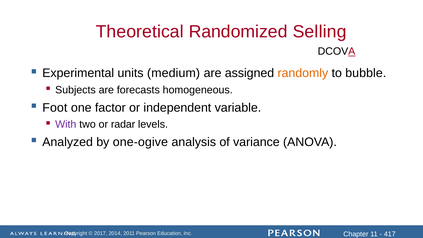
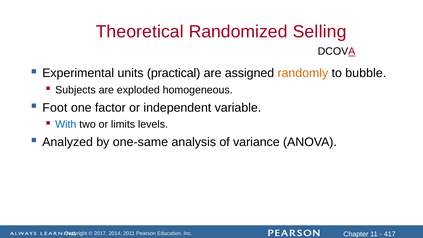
medium: medium -> practical (174, 73)
forecasts: forecasts -> exploded (138, 90)
With colour: purple -> blue (66, 124)
radar: radar -> limits (123, 124)
one-ogive: one-ogive -> one-same (140, 142)
